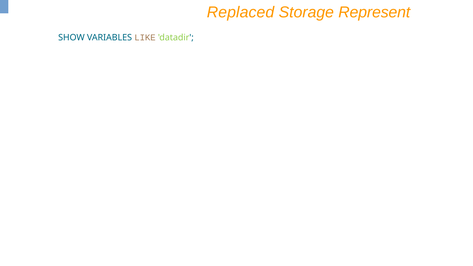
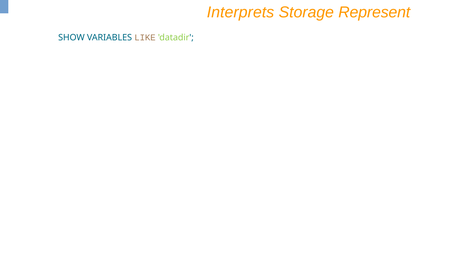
Replaced: Replaced -> Interprets (241, 12)
